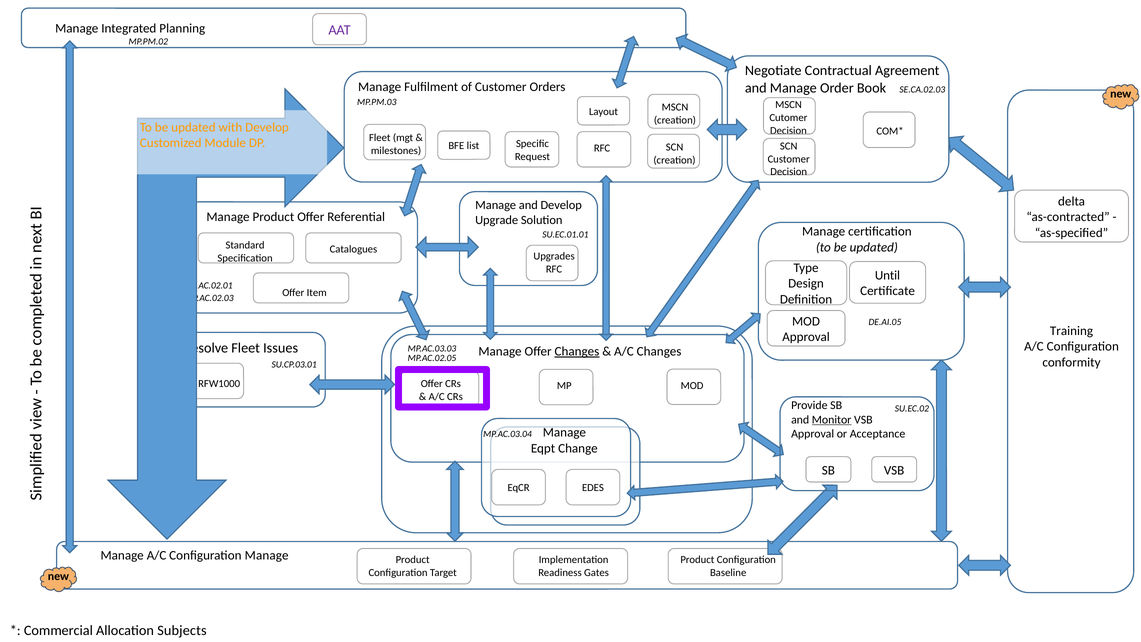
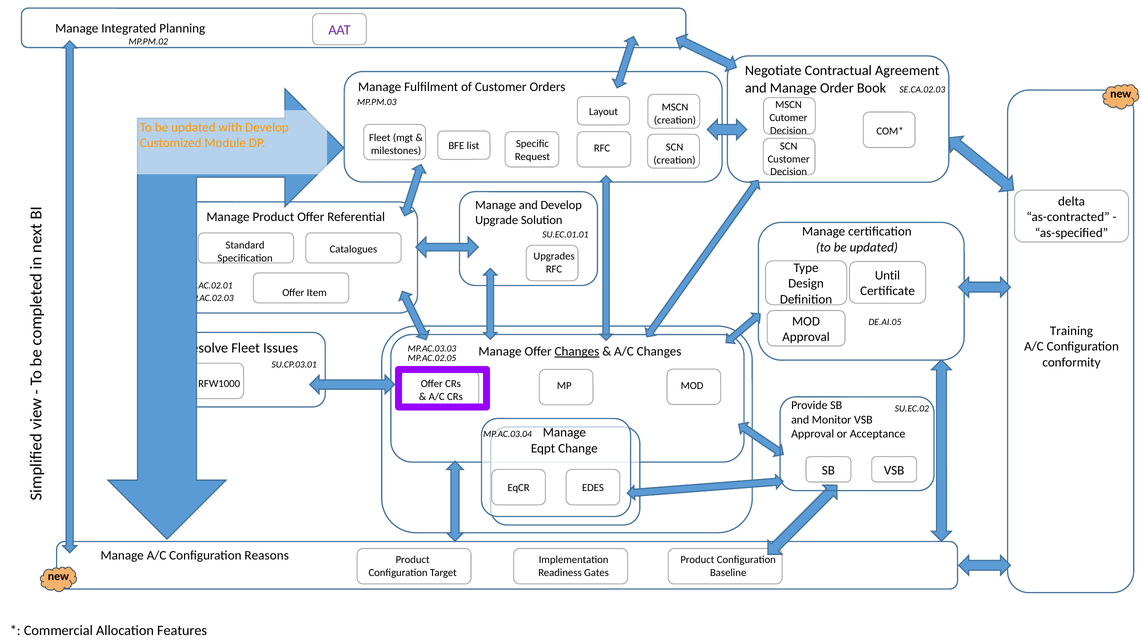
Monitor underline: present -> none (832, 420)
Configuration Manage: Manage -> Reasons (267, 555)
Subjects: Subjects -> Features (182, 630)
